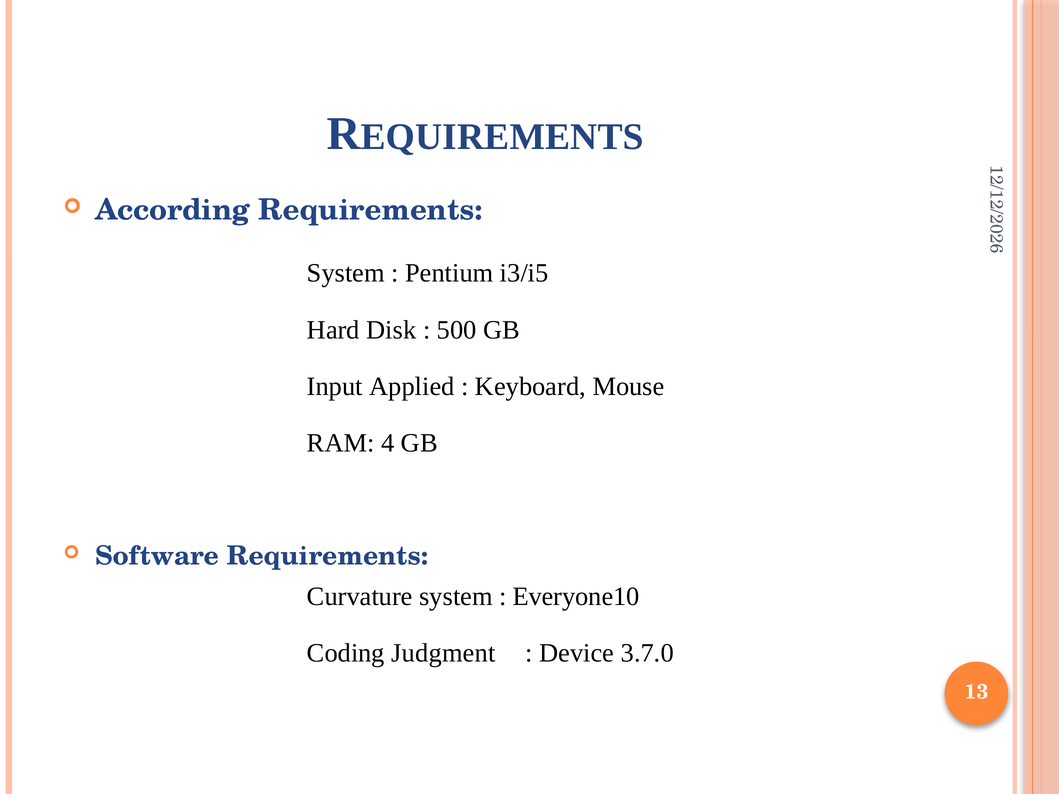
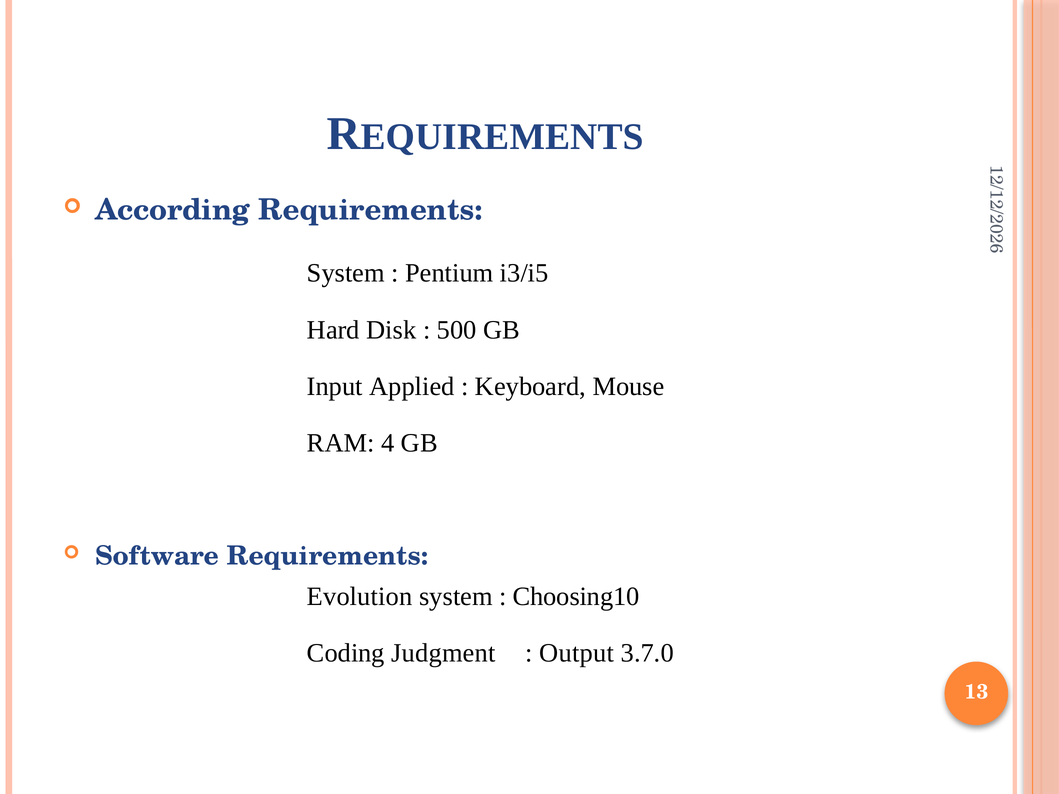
Curvature: Curvature -> Evolution (360, 597)
Everyone10: Everyone10 -> Choosing10 (576, 597)
Device: Device -> Output (577, 653)
